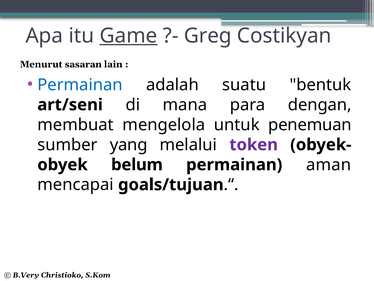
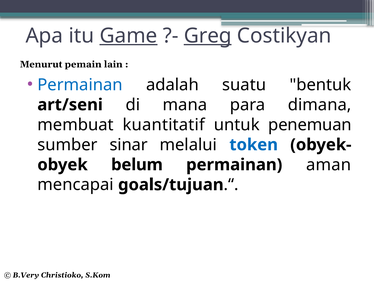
Greg underline: none -> present (208, 36)
sasaran: sasaran -> pemain (83, 64)
dengan: dengan -> dimana (320, 105)
mengelola: mengelola -> kuantitatif (164, 125)
yang: yang -> sinar (129, 145)
token colour: purple -> blue (254, 145)
